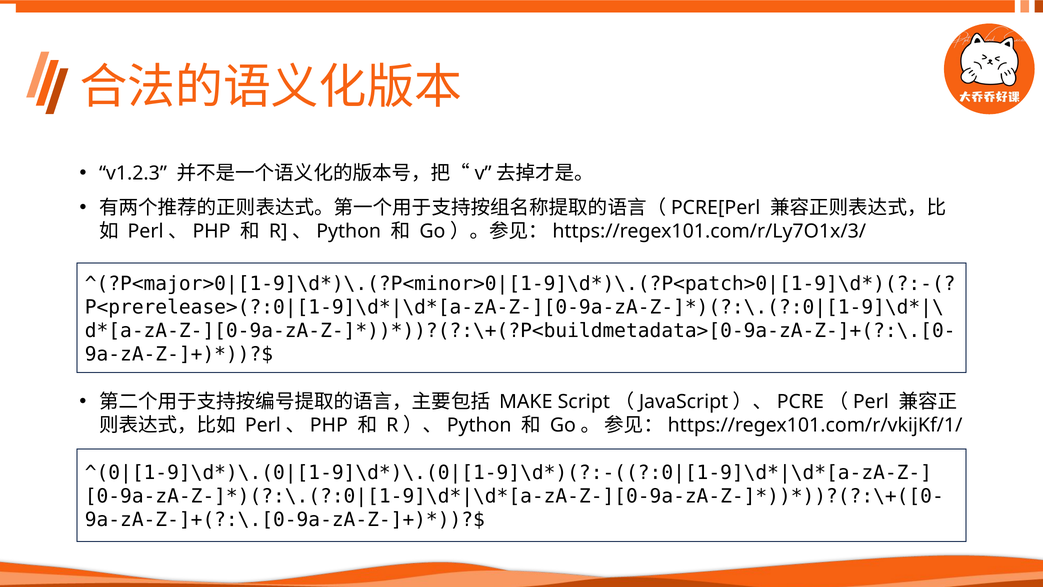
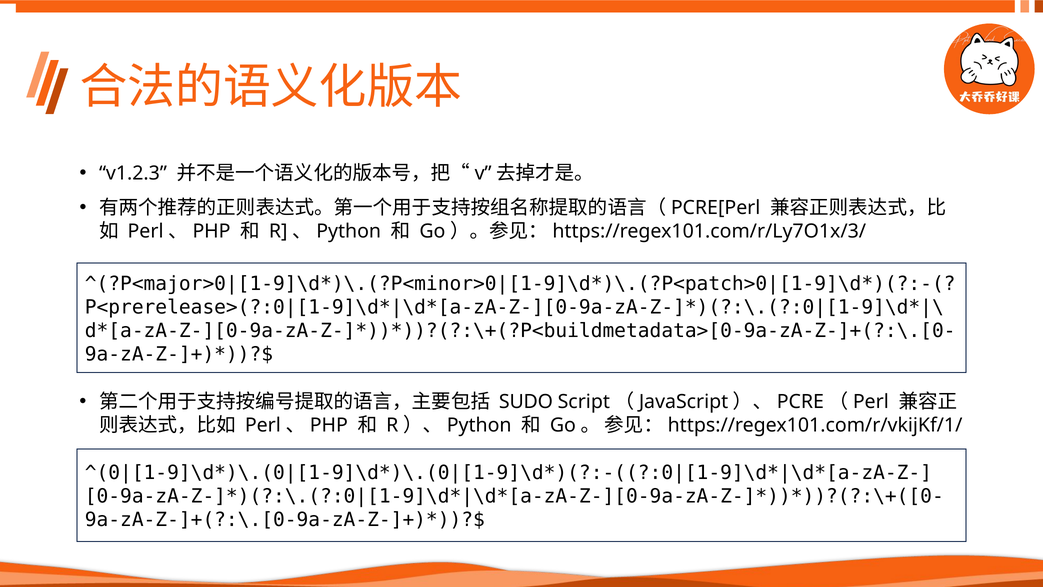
MAKE: MAKE -> SUDO (526, 402)
